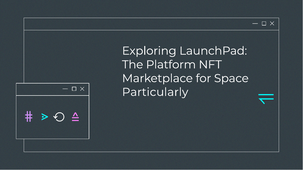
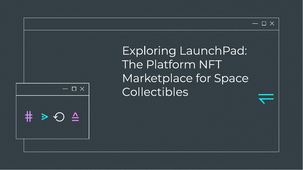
Particularly: Particularly -> Collectibles (155, 92)
